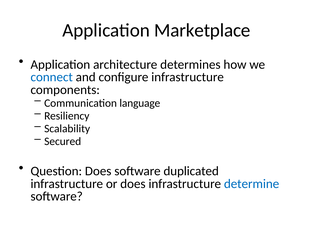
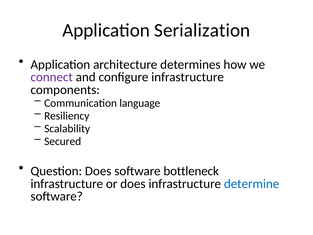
Marketplace: Marketplace -> Serialization (202, 30)
connect colour: blue -> purple (52, 77)
duplicated: duplicated -> bottleneck (191, 171)
